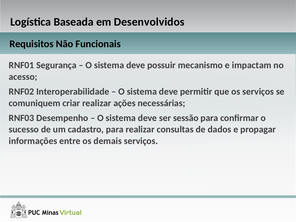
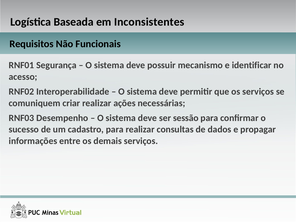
Desenvolvidos: Desenvolvidos -> Inconsistentes (149, 22)
impactam: impactam -> identificar (252, 65)
